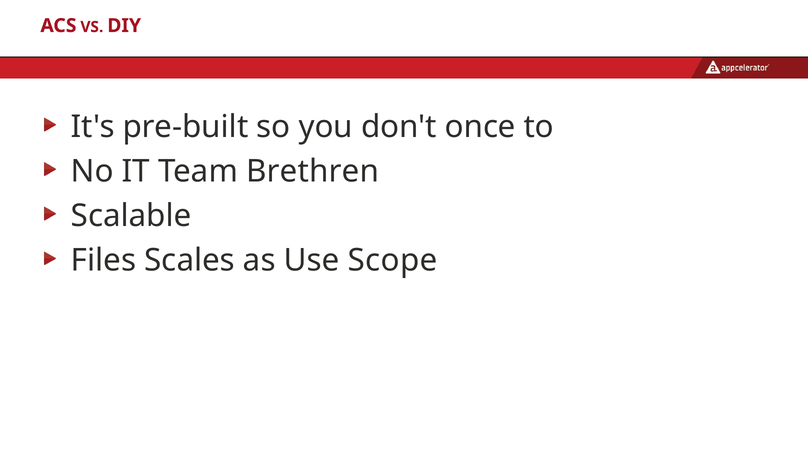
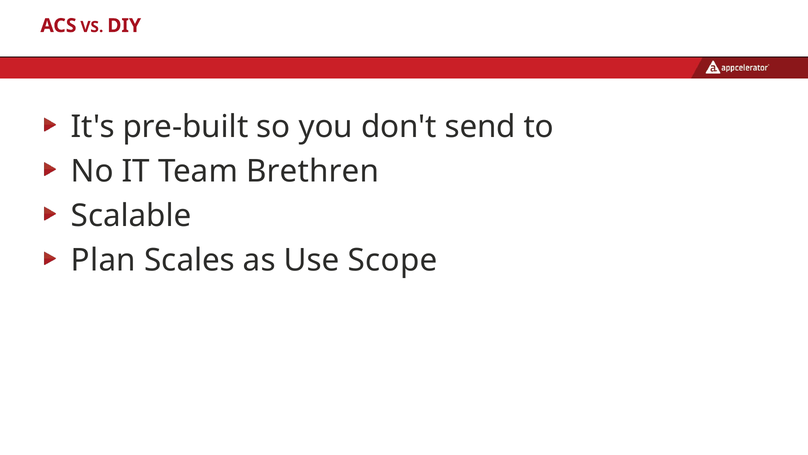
once: once -> send (480, 127)
Files: Files -> Plan (103, 260)
